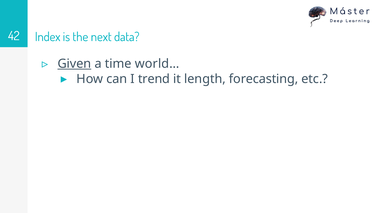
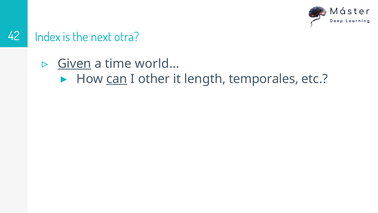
data: data -> otra (127, 37)
can underline: none -> present (117, 79)
trend: trend -> other (154, 79)
forecasting: forecasting -> temporales (264, 79)
